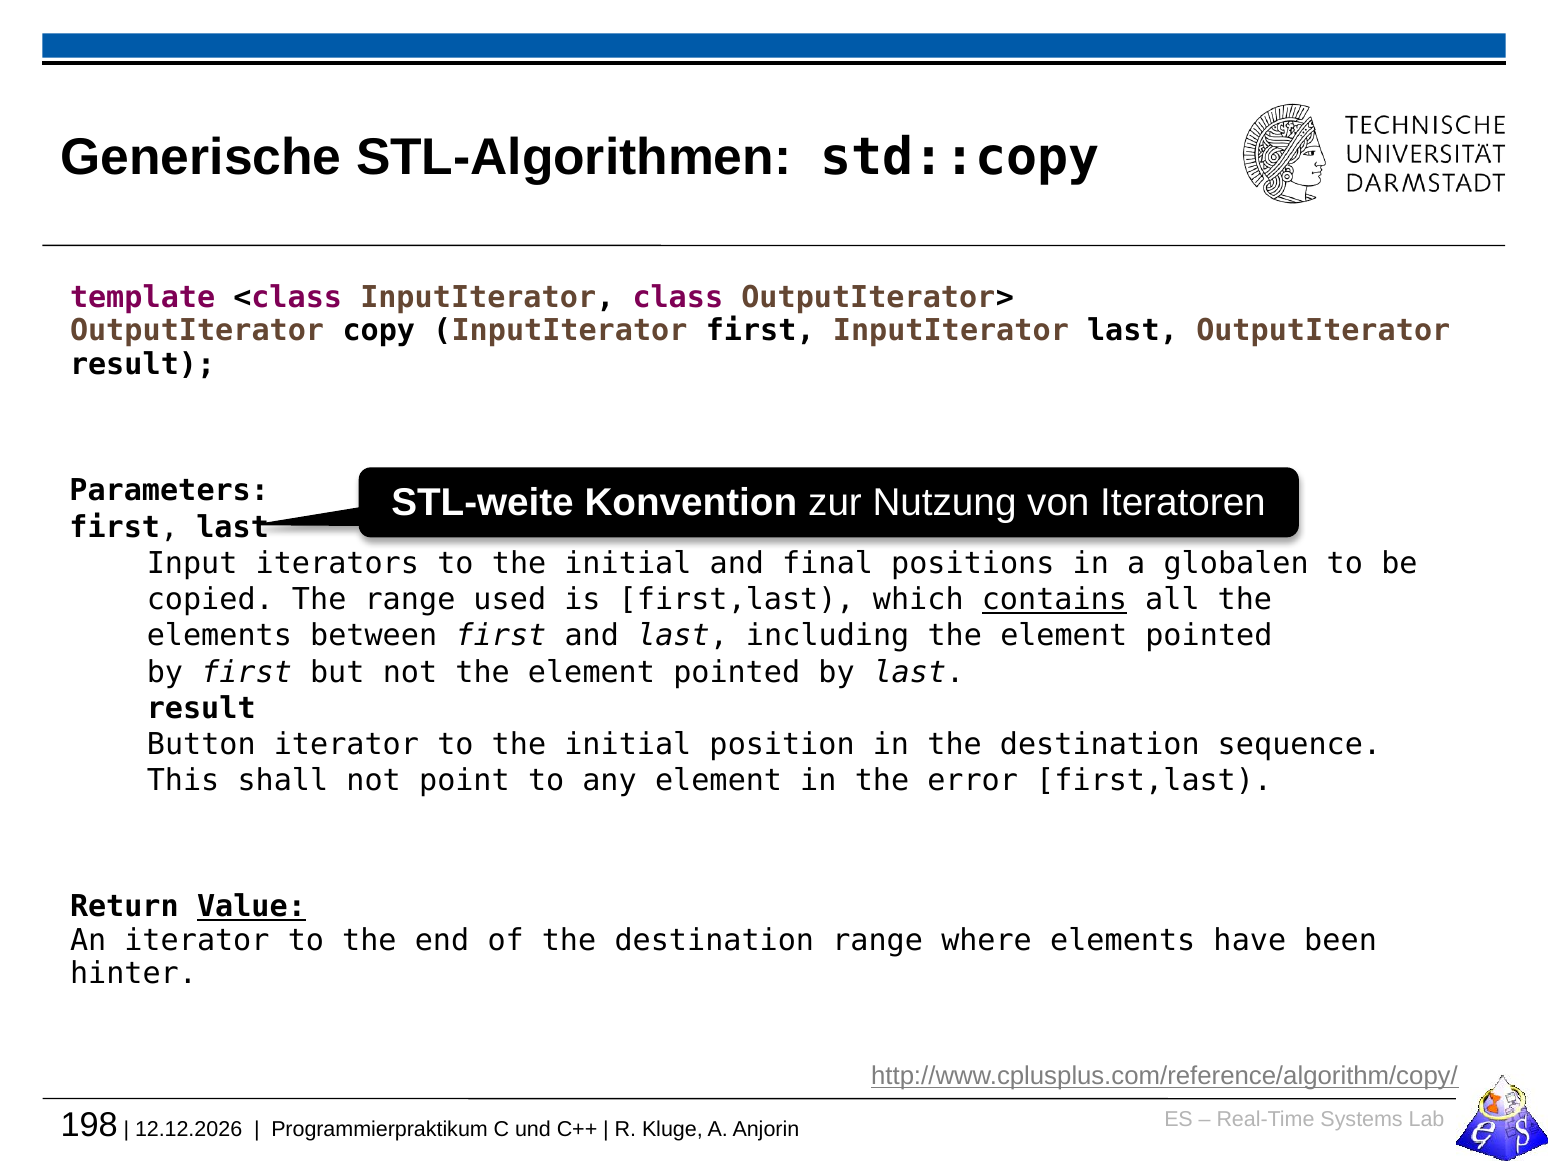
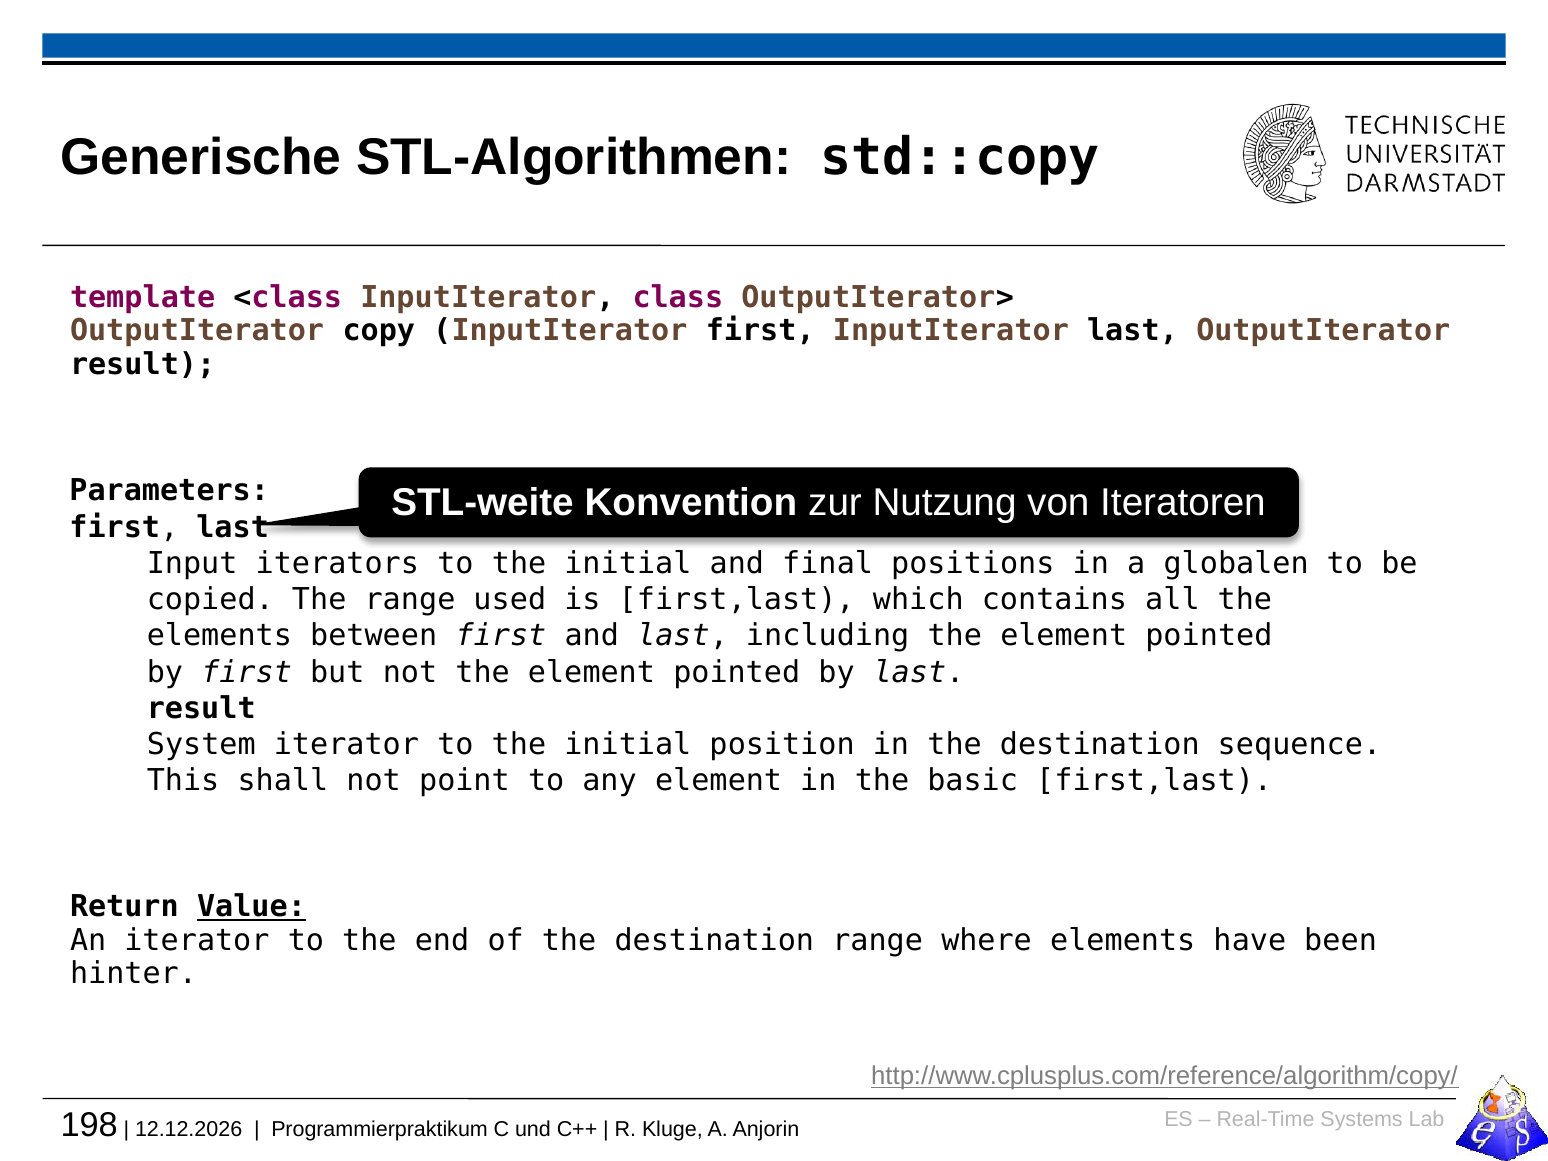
contains underline: present -> none (1054, 600)
Button: Button -> System (201, 744)
error: error -> basic (973, 781)
